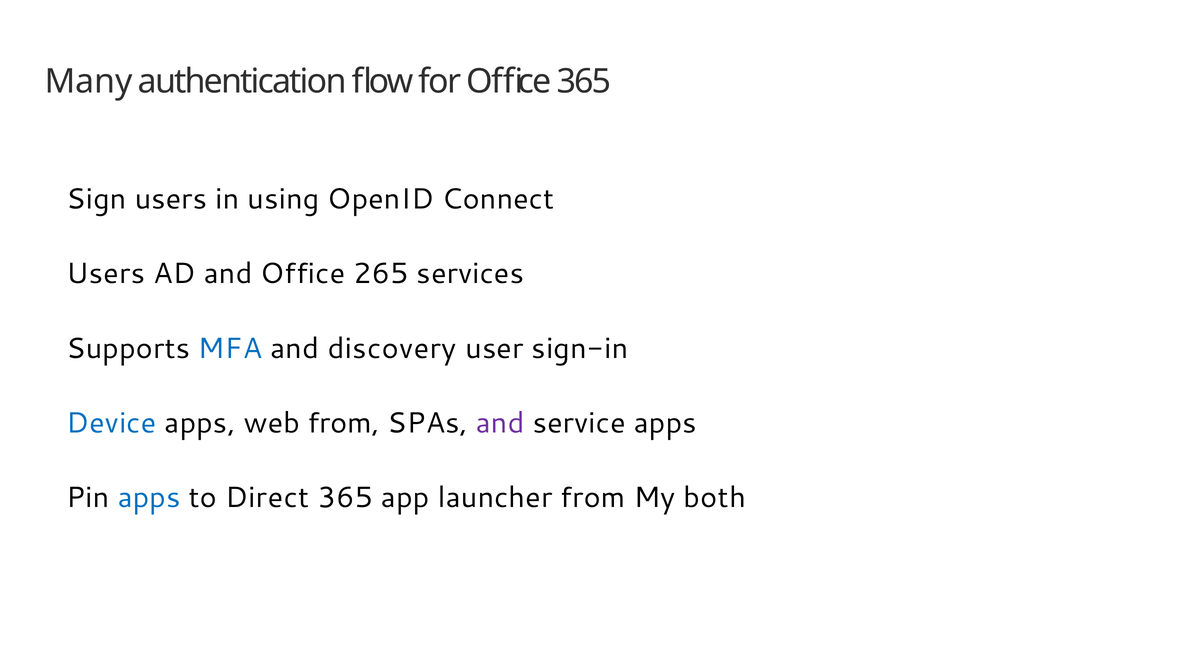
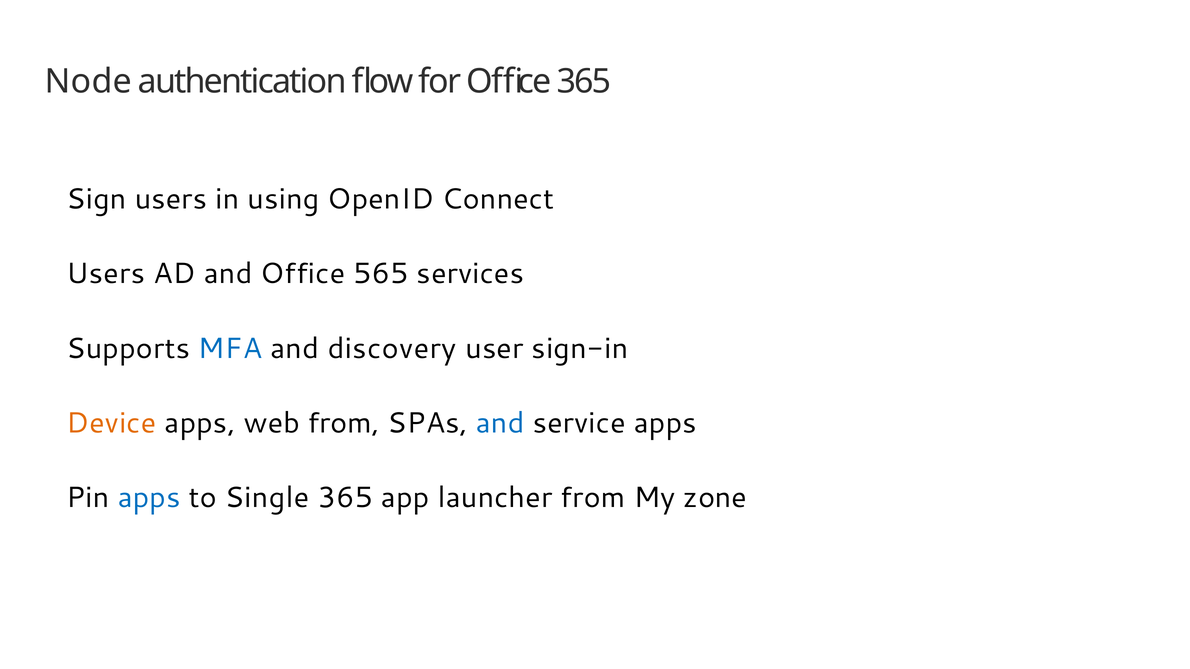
Many: Many -> Node (88, 81)
265: 265 -> 565 (381, 274)
Device colour: blue -> orange (111, 423)
and colour: purple -> blue (500, 423)
Direct: Direct -> Single (267, 498)
both: both -> zone (715, 498)
